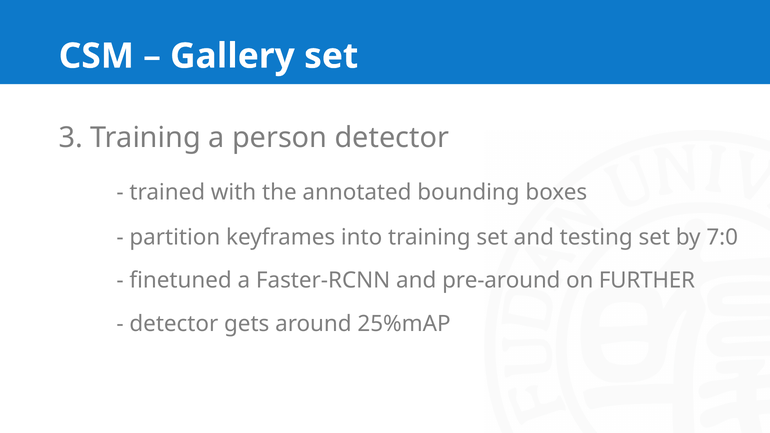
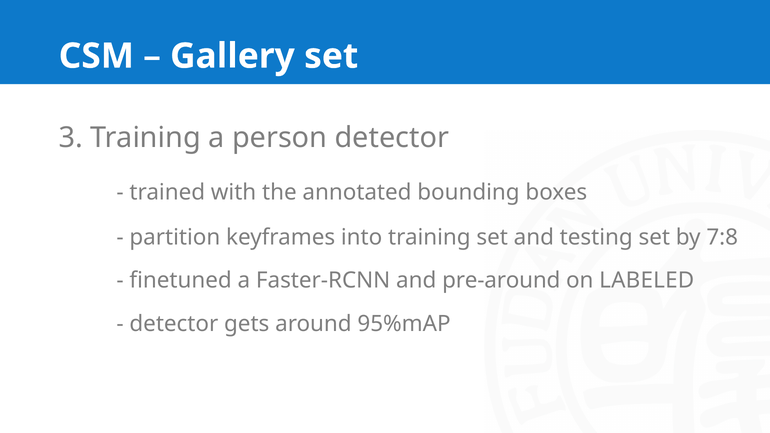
7:0: 7:0 -> 7:8 (722, 237)
FURTHER: FURTHER -> LABELED (647, 280)
25%mAP: 25%mAP -> 95%mAP (404, 324)
